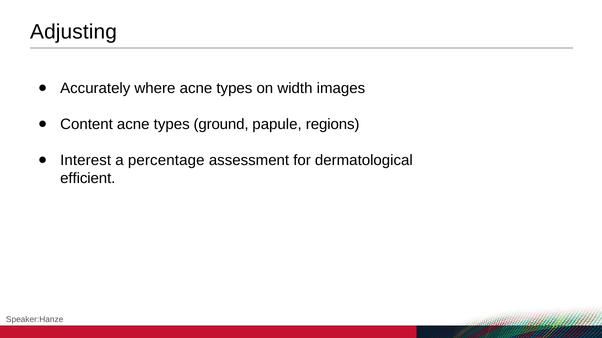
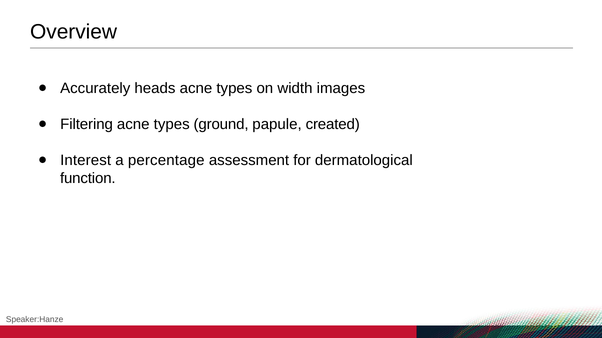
Adjusting: Adjusting -> Overview (74, 32)
where: where -> heads (155, 88)
Content: Content -> Filtering (87, 124)
regions: regions -> created (333, 124)
efficient: efficient -> function (88, 179)
